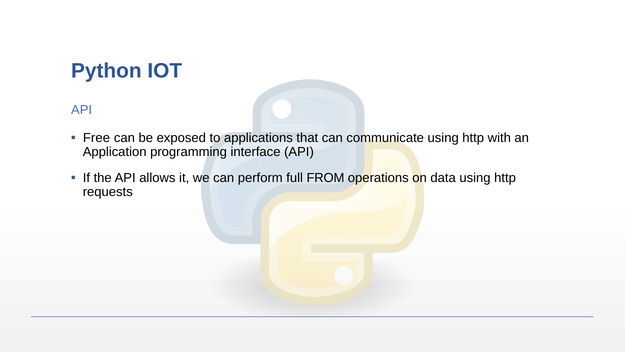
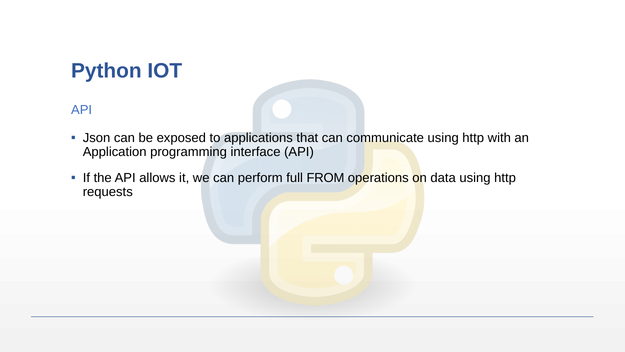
Free: Free -> Json (97, 138)
